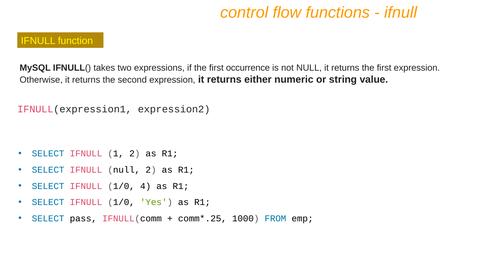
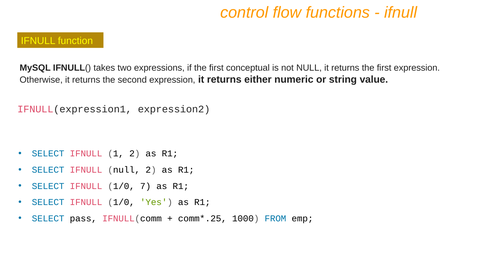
occurrence: occurrence -> conceptual (248, 68)
4: 4 -> 7 (146, 186)
